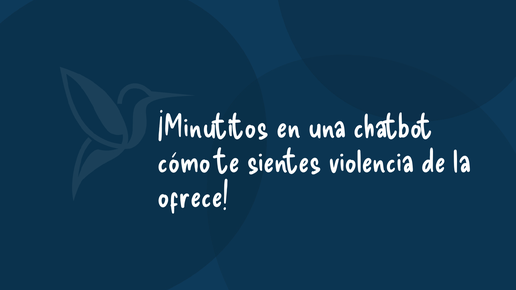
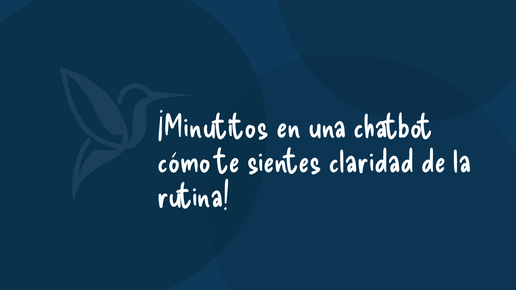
violencia: violencia -> claridad (371, 162)
ofrece: ofrece -> rutina (193, 197)
